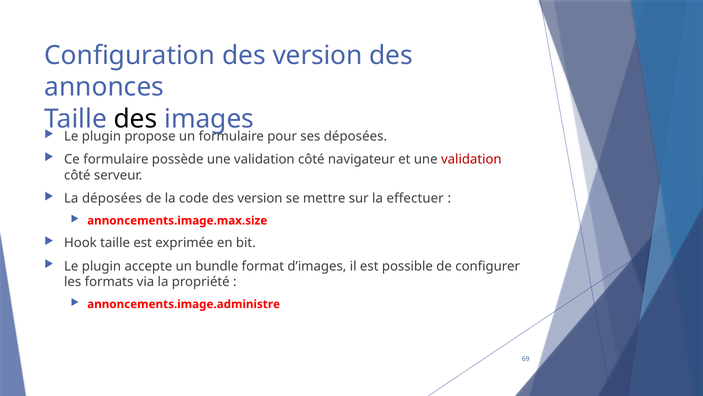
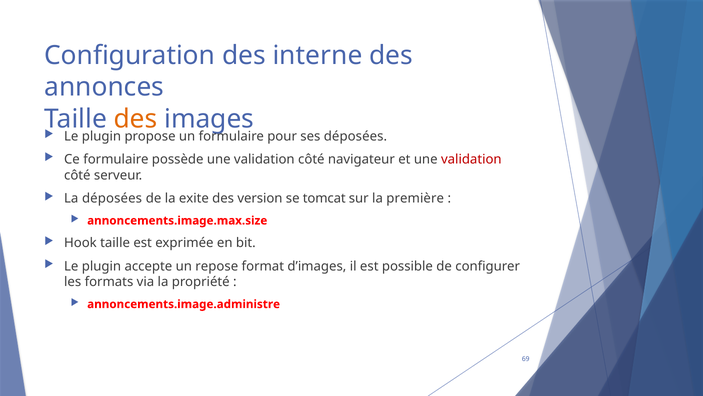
Configuration des version: version -> interne (317, 55)
des colour: black -> orange (136, 119)
code: code -> exite (194, 198)
mettre: mettre -> tomcat (324, 198)
effectuer: effectuer -> première (415, 198)
bundle: bundle -> repose (217, 266)
